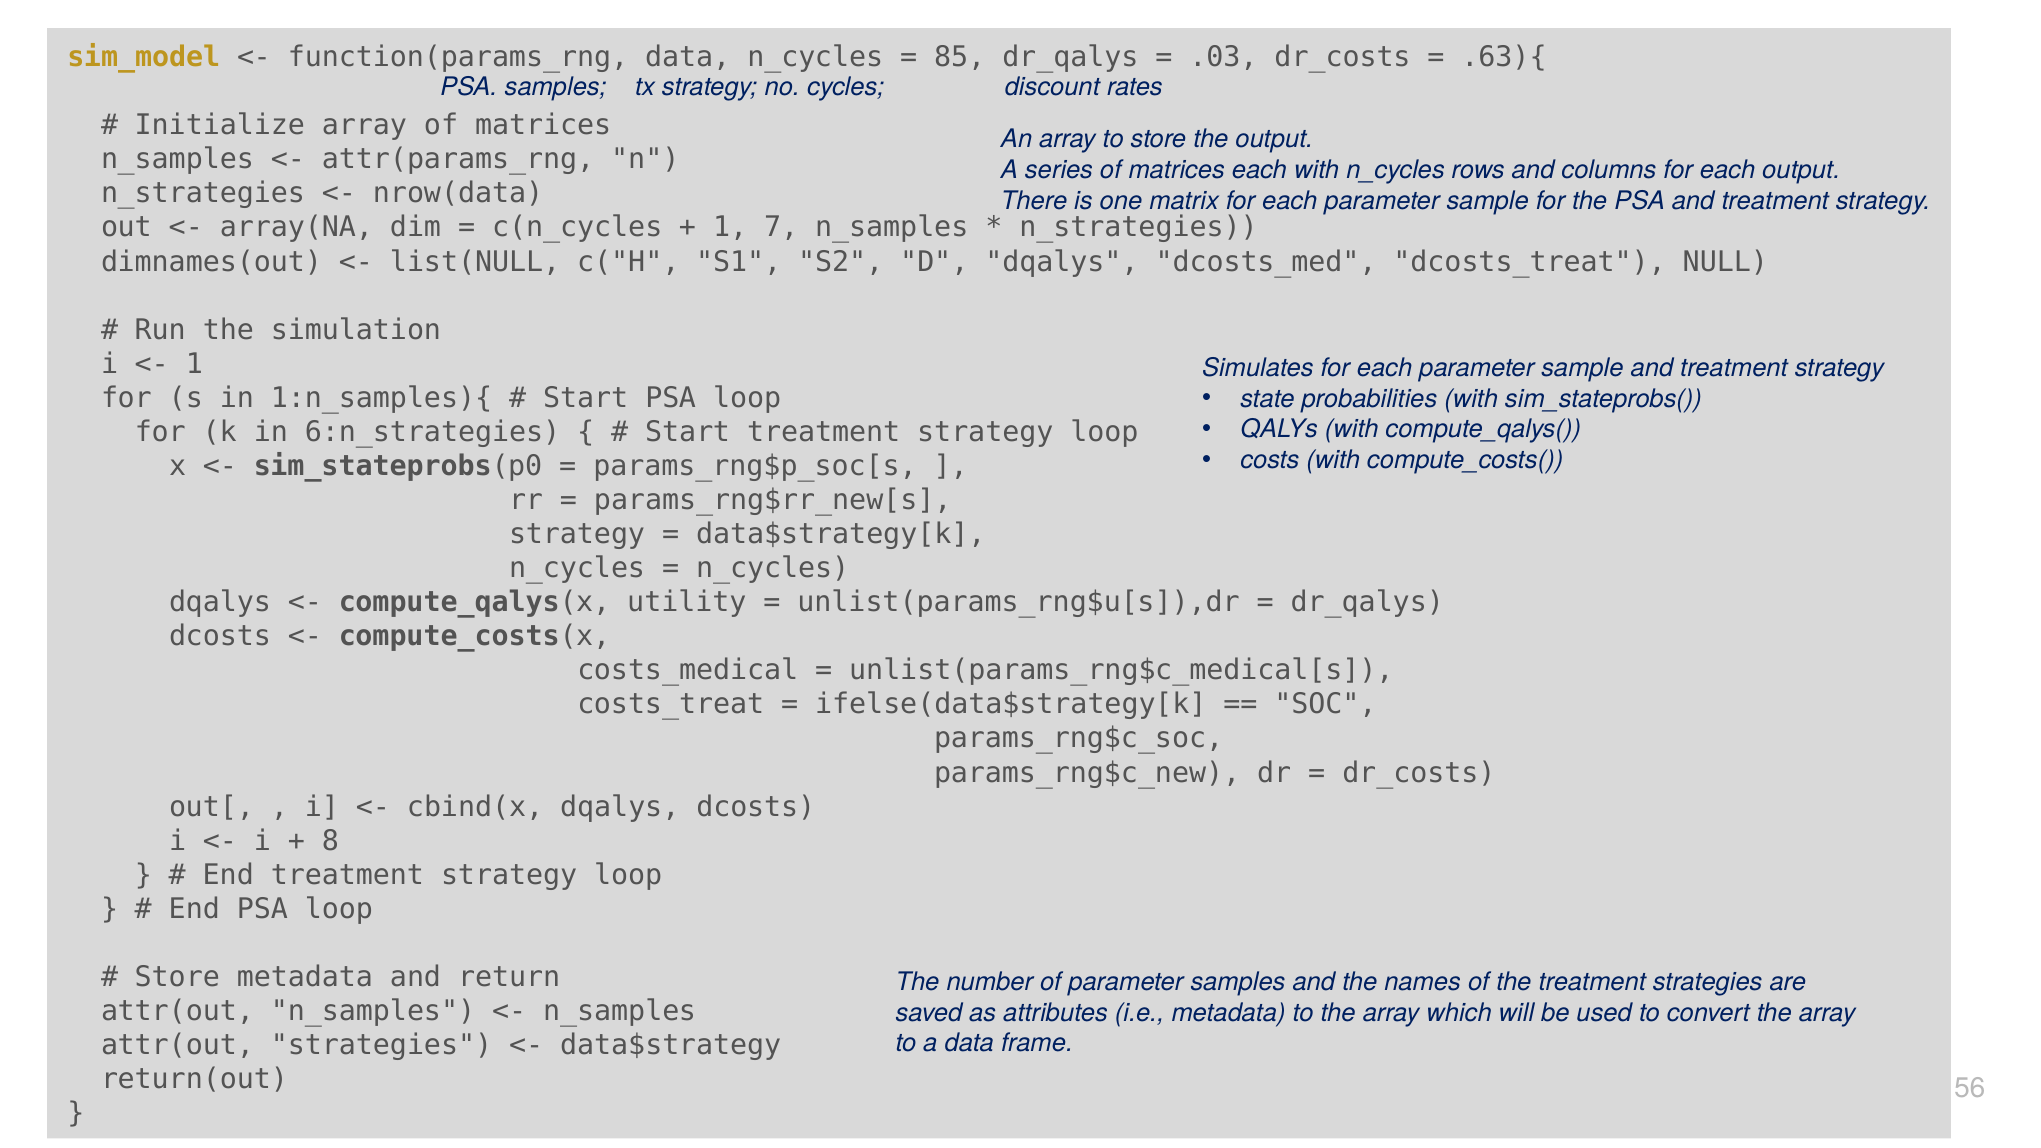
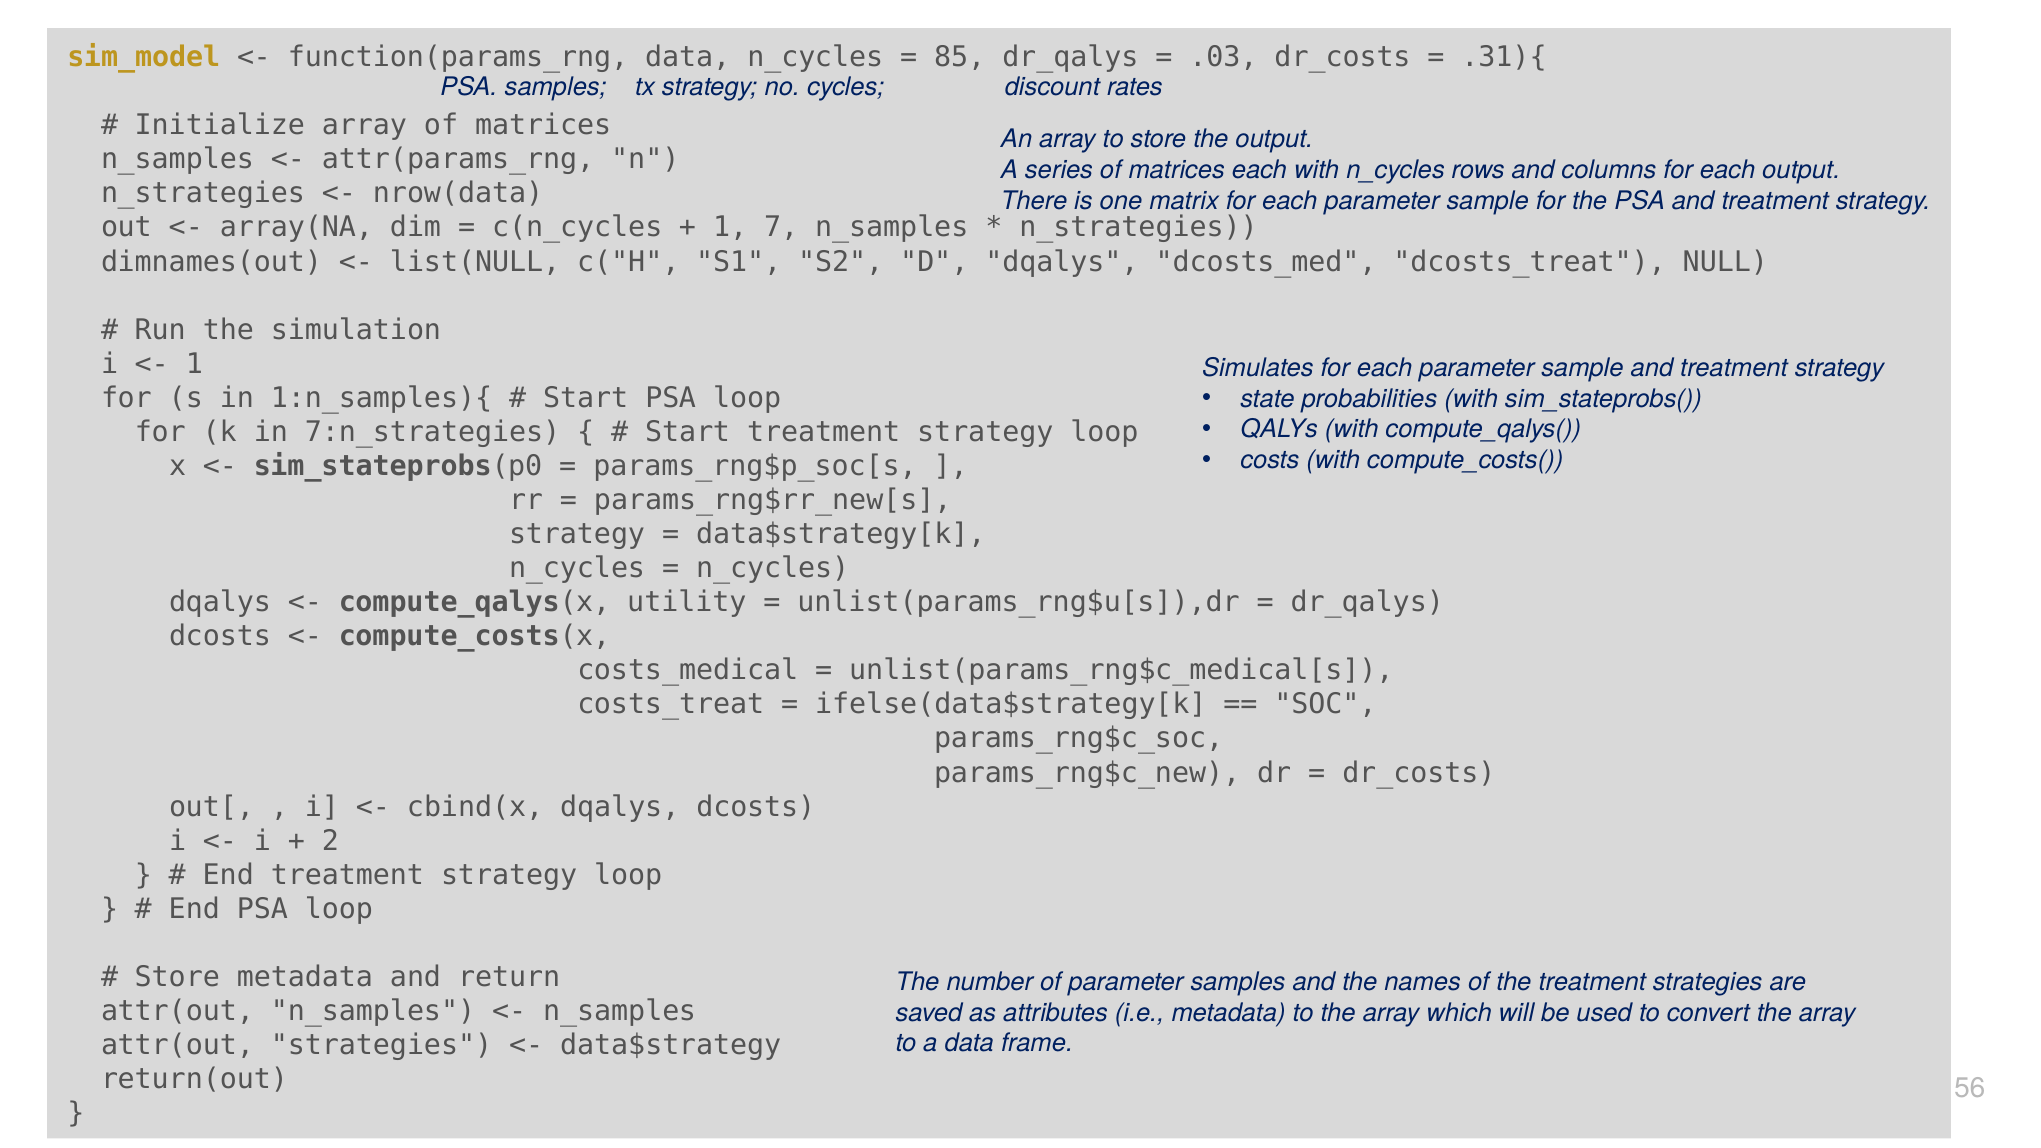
.63){: .63){ -> .31){ (1504, 57)
6:n_strategies: 6:n_strategies -> 7:n_strategies (433, 432)
8: 8 -> 2 (330, 841)
